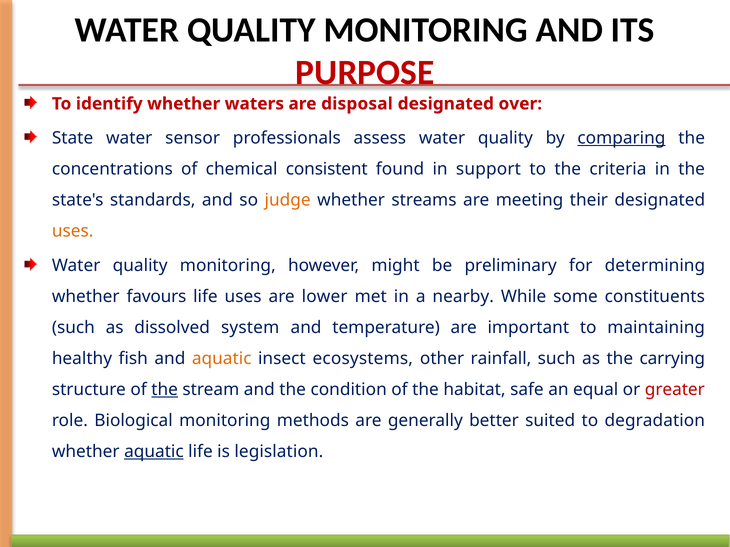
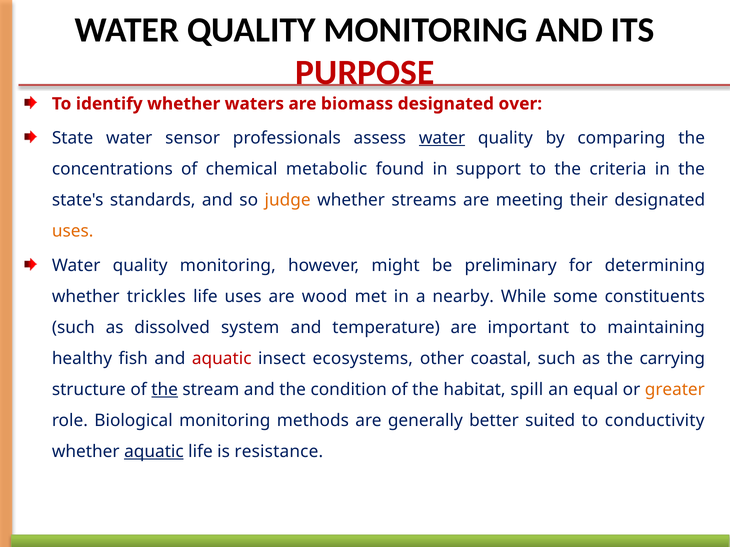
disposal: disposal -> biomass (357, 104)
water underline: none -> present (442, 138)
comparing underline: present -> none (621, 138)
consistent: consistent -> metabolic (327, 169)
favours: favours -> trickles (156, 297)
lower: lower -> wood (325, 297)
aquatic colour: orange -> red (222, 359)
rainfall: rainfall -> coastal (501, 359)
safe: safe -> spill (527, 390)
greater colour: red -> orange (675, 390)
degradation: degradation -> conductivity (655, 421)
legislation: legislation -> resistance (279, 452)
